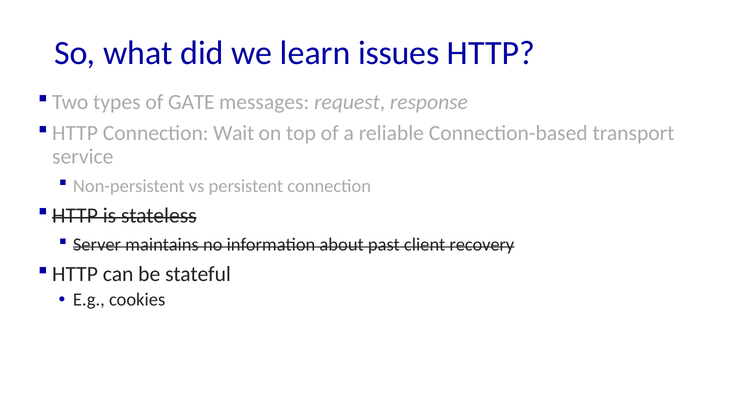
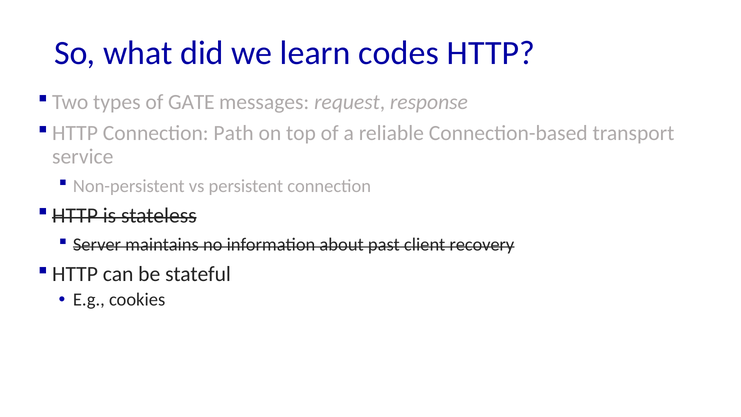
issues: issues -> codes (399, 53)
Wait: Wait -> Path (234, 133)
